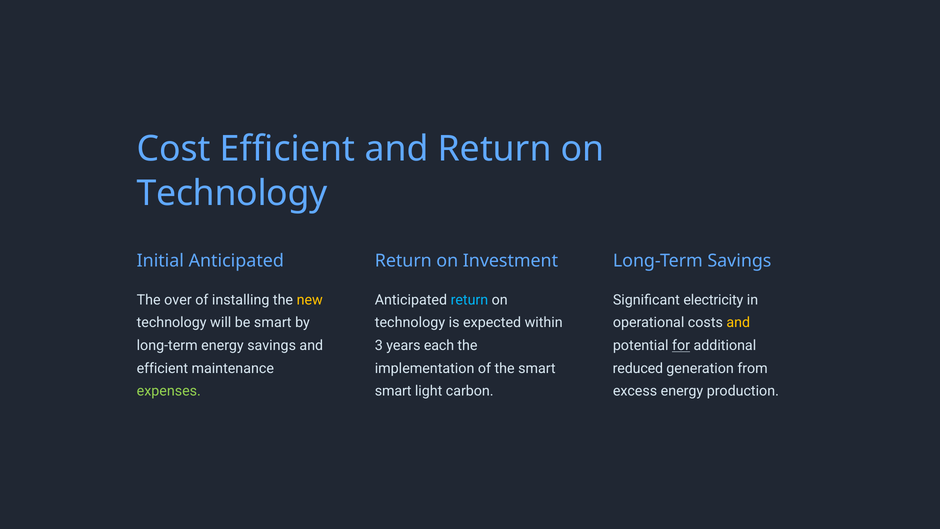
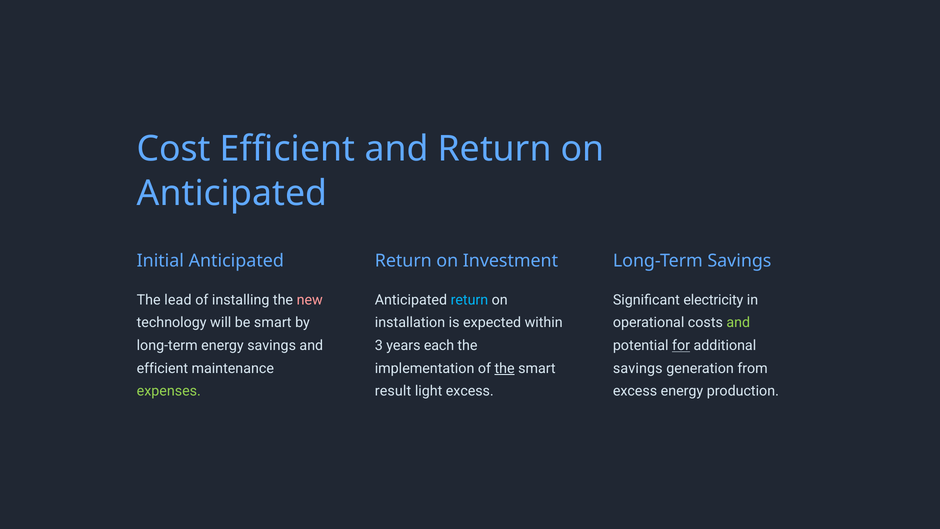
Technology: Technology -> Anticipated (232, 193)
over: over -> lead (178, 300)
new colour: yellow -> pink (310, 300)
technology: technology -> installation (410, 323)
and colour: yellow -> light green (738, 323)
reduced: reduced -> savings (638, 368)
the underline: none -> present (505, 368)
smart: smart -> result (393, 391)
light carbon: carbon -> excess (470, 391)
